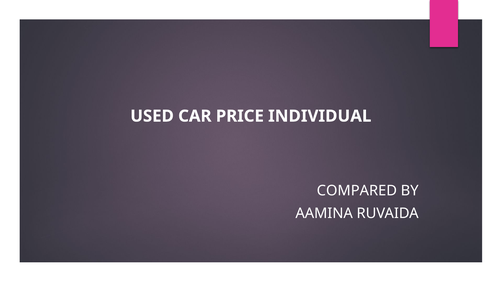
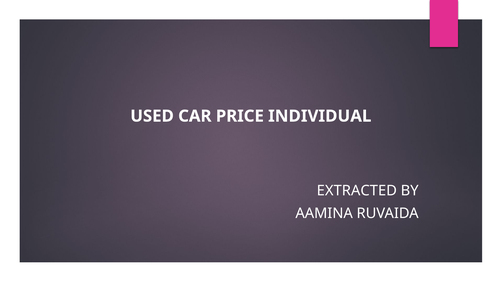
COMPARED: COMPARED -> EXTRACTED (357, 191)
